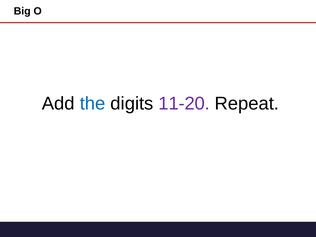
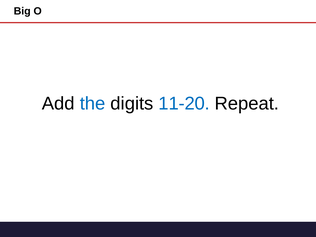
11-20 colour: purple -> blue (184, 103)
